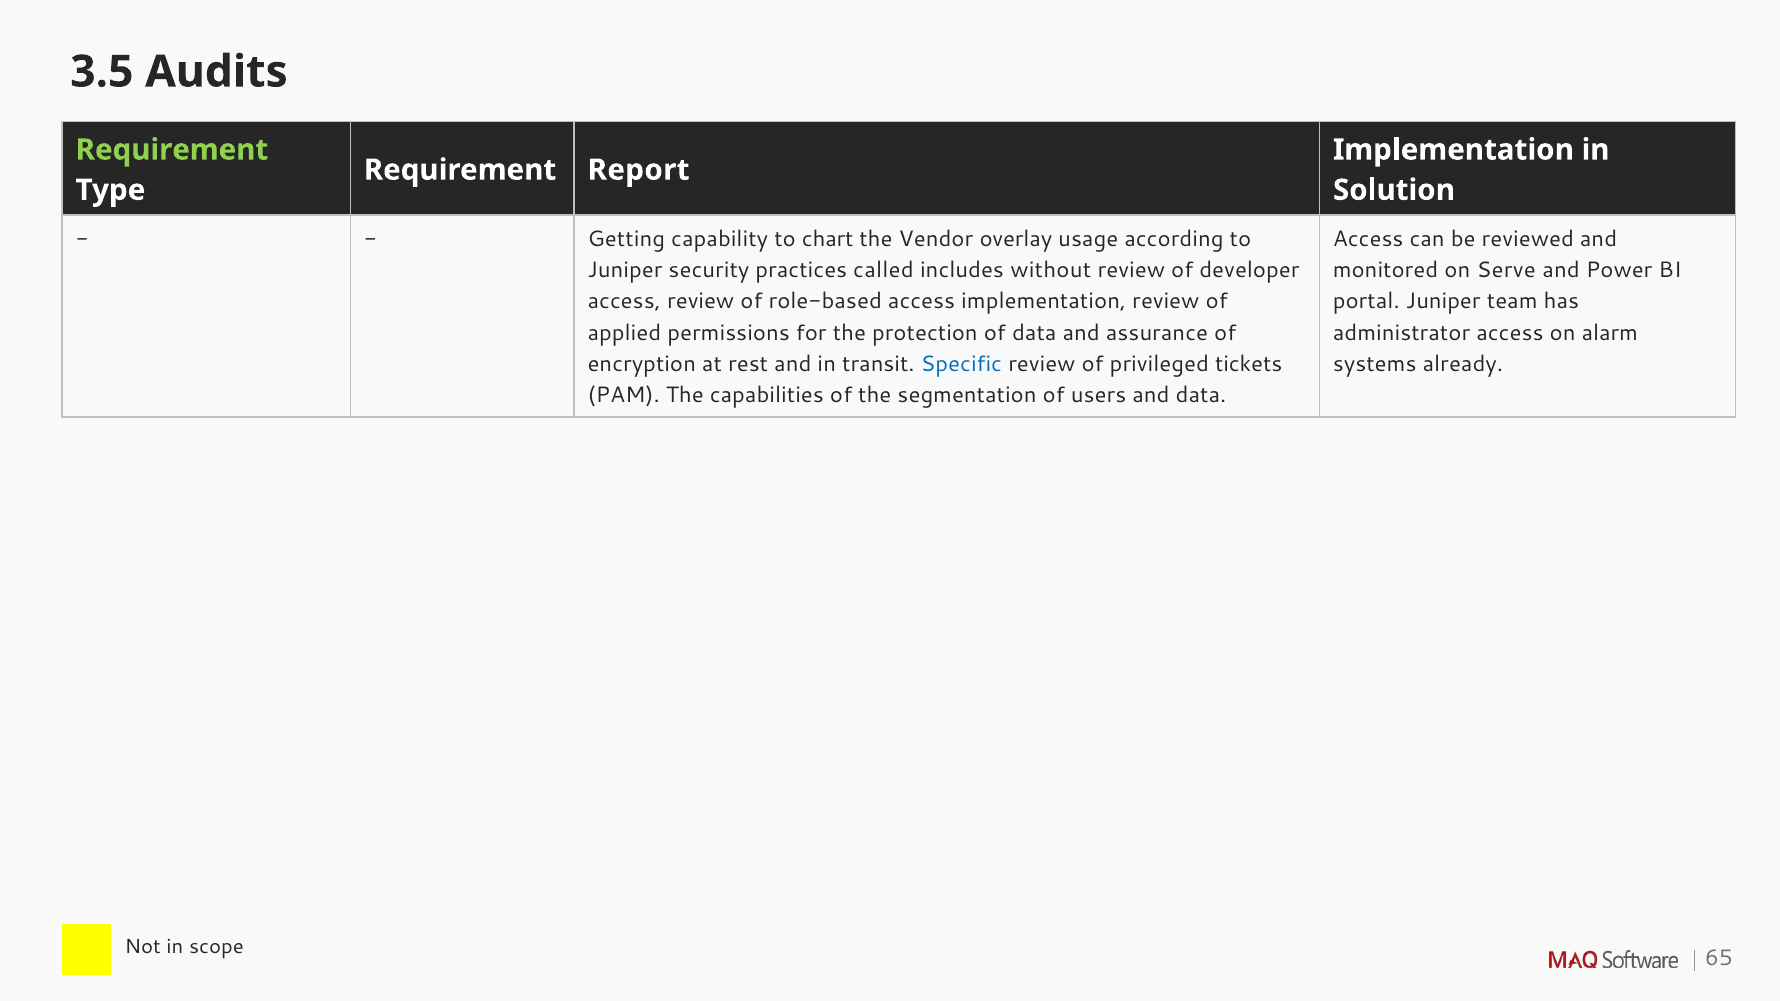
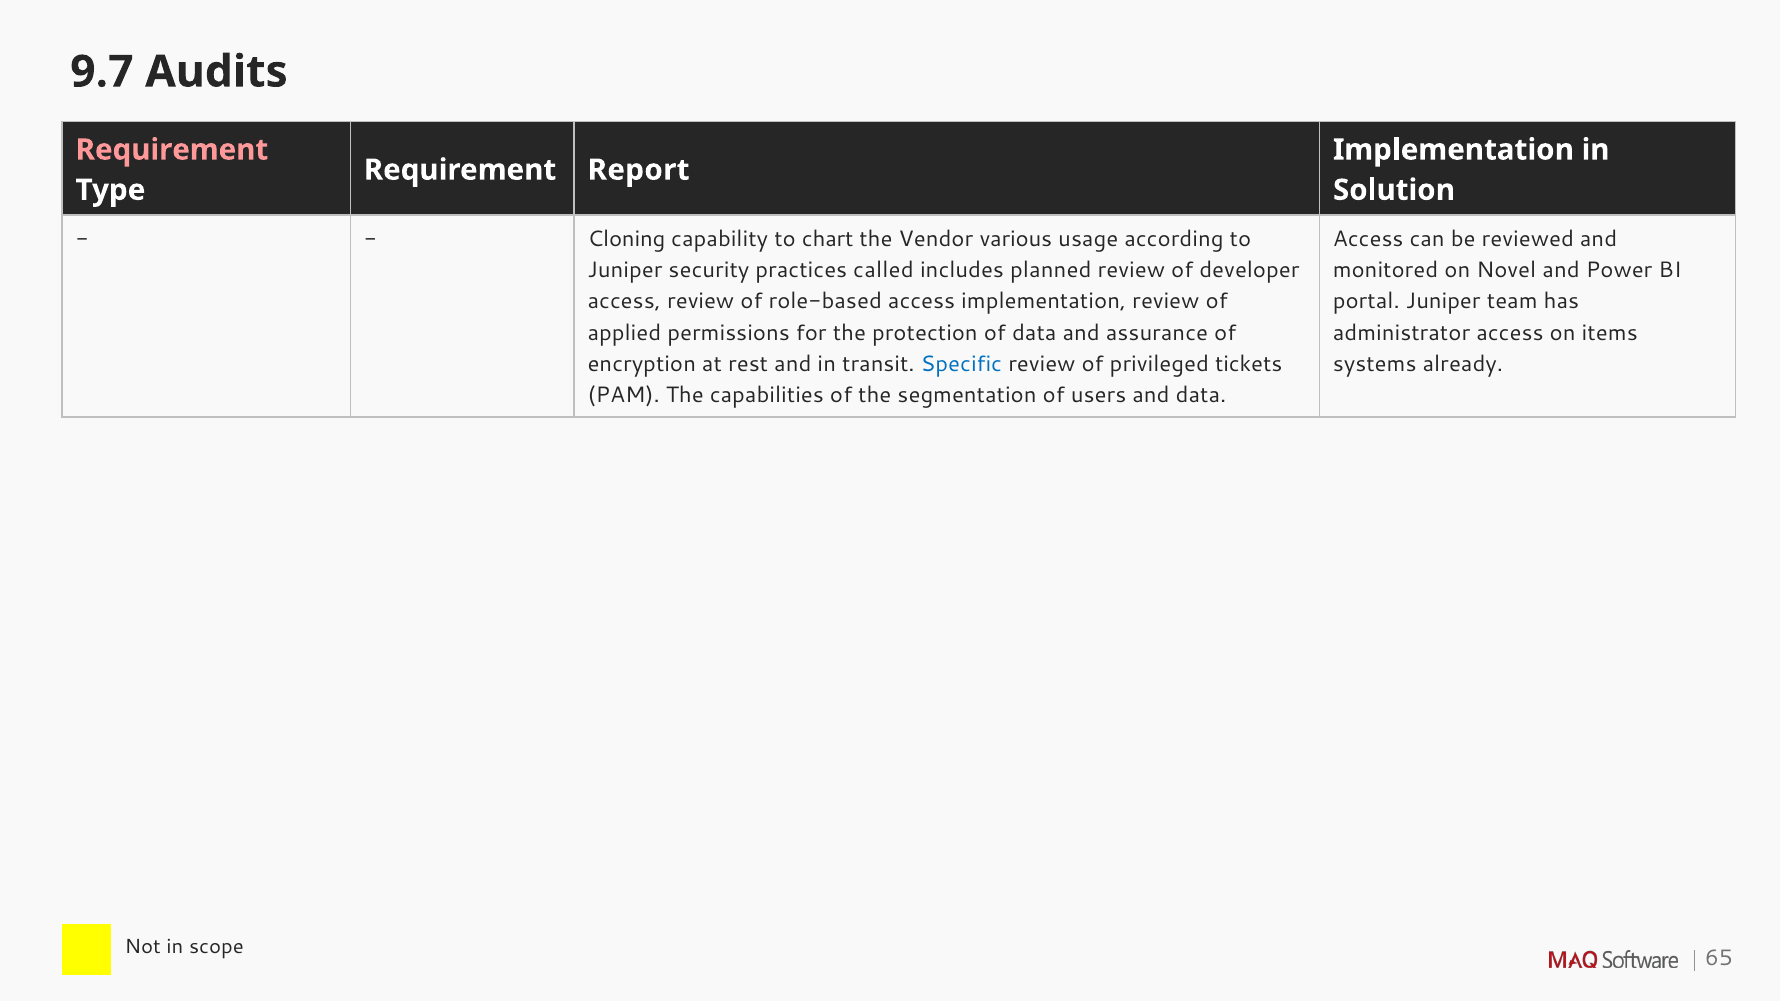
3.5: 3.5 -> 9.7 (102, 72)
Requirement colour: light green -> pink (172, 150)
Getting: Getting -> Cloning (626, 239)
overlay: overlay -> various (1016, 239)
without: without -> planned (1051, 270)
Serve: Serve -> Novel (1506, 270)
alarm: alarm -> items (1610, 333)
